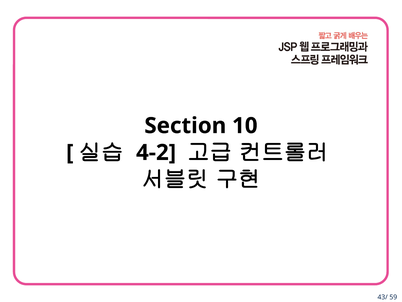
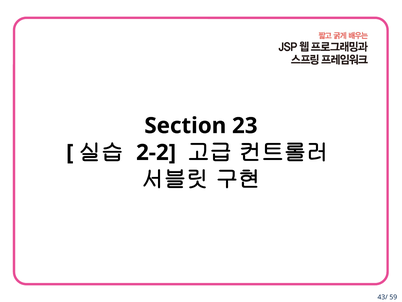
10: 10 -> 23 (245, 126)
4-2: 4-2 -> 2-2 (156, 152)
